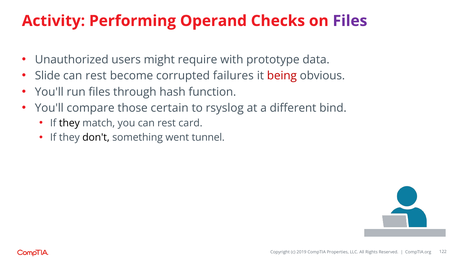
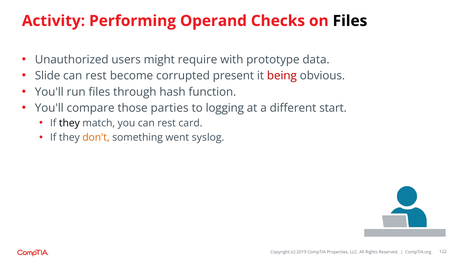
Files colour: purple -> black (350, 21)
failures: failures -> present (233, 76)
certain: certain -> parties (170, 108)
rsyslog: rsyslog -> logging (225, 108)
bind: bind -> start (333, 108)
don't colour: black -> orange (96, 138)
tunnel: tunnel -> syslog (208, 138)
